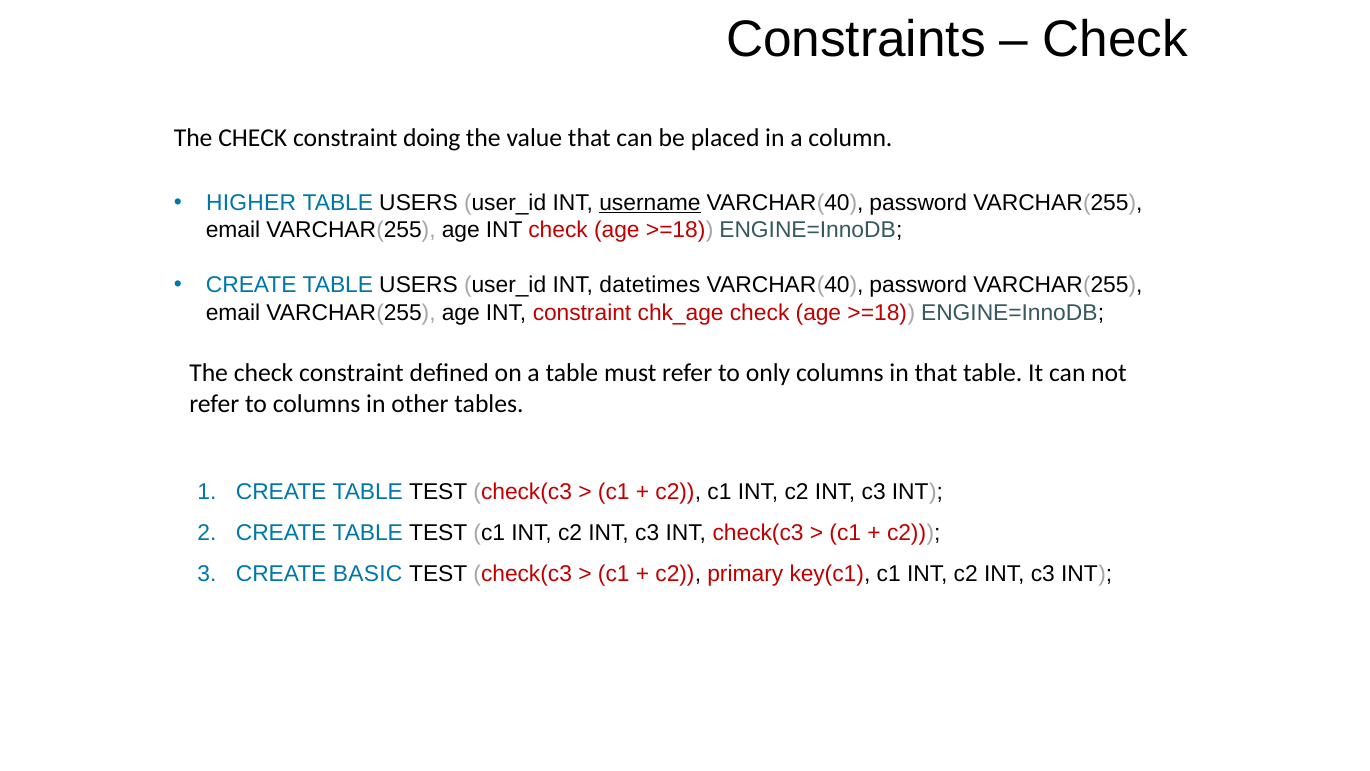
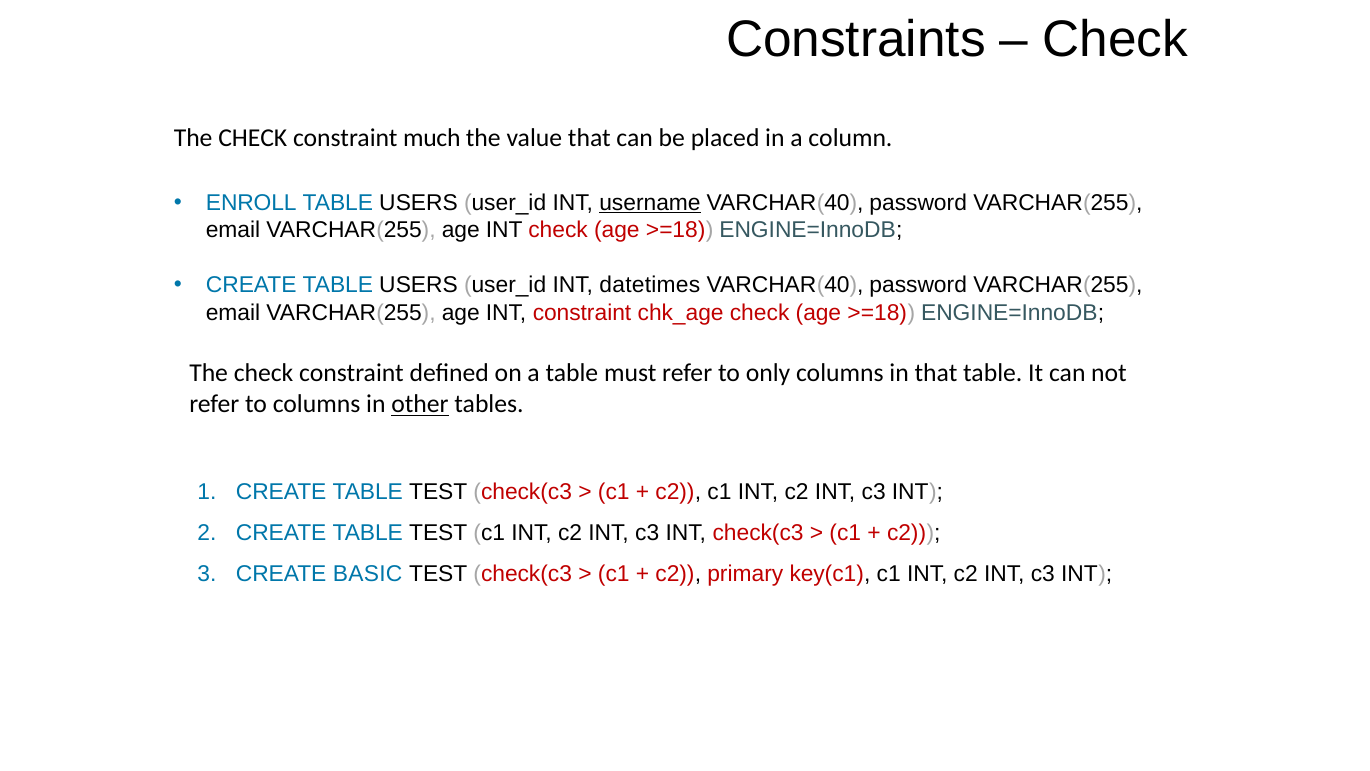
doing: doing -> much (432, 138)
HIGHER: HIGHER -> ENROLL (251, 203)
other underline: none -> present (420, 404)
